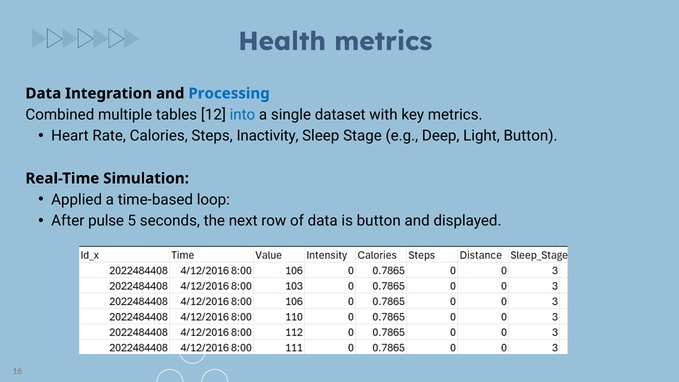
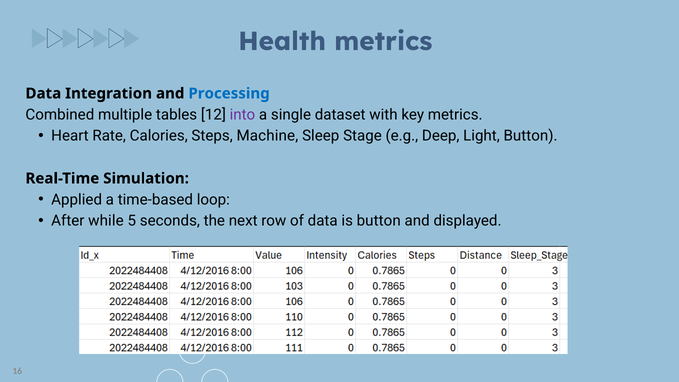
into colour: blue -> purple (242, 115)
Inactivity: Inactivity -> Machine (267, 136)
pulse: pulse -> while (106, 221)
